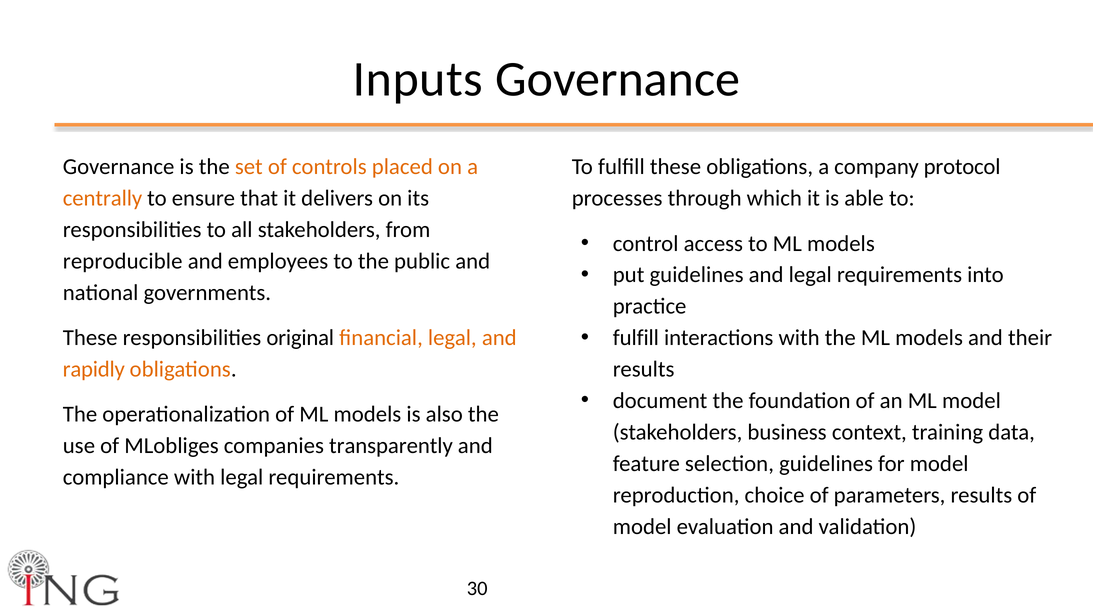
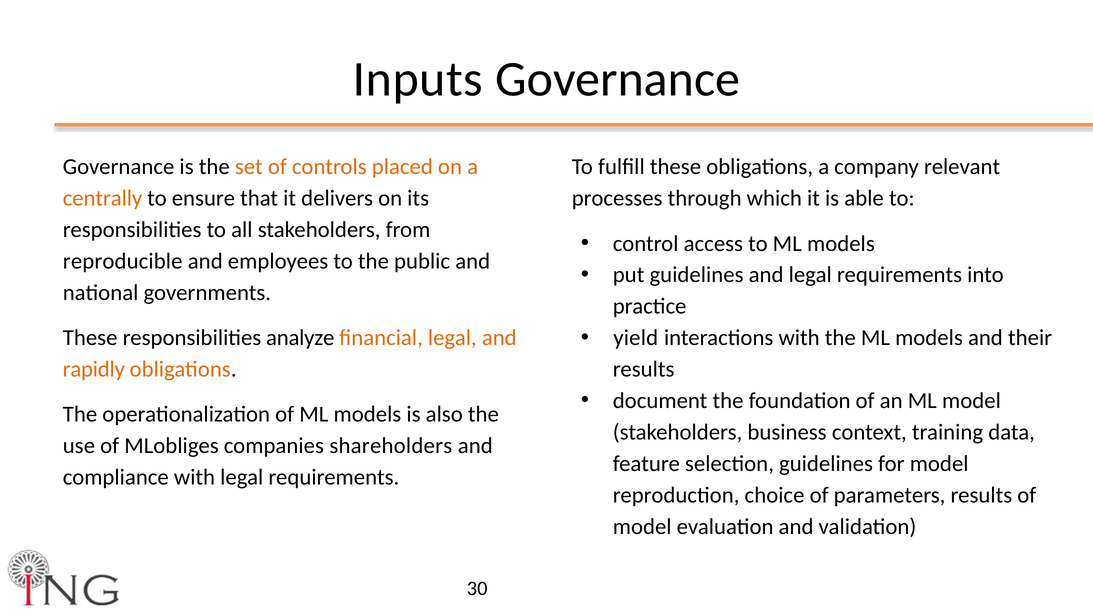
protocol: protocol -> relevant (962, 167)
fulfill: fulfill -> yield (636, 338)
original: original -> analyze (300, 338)
transparently: transparently -> shareholders (391, 446)
